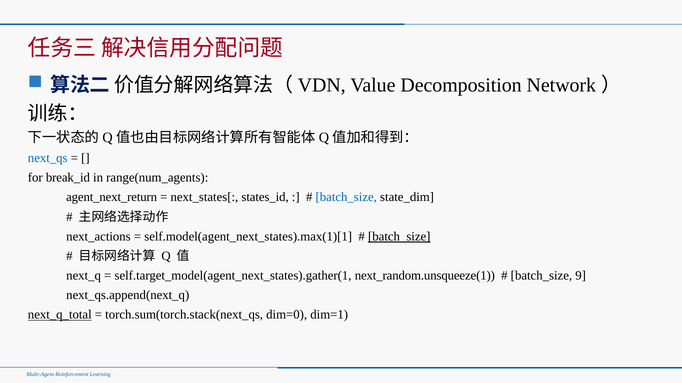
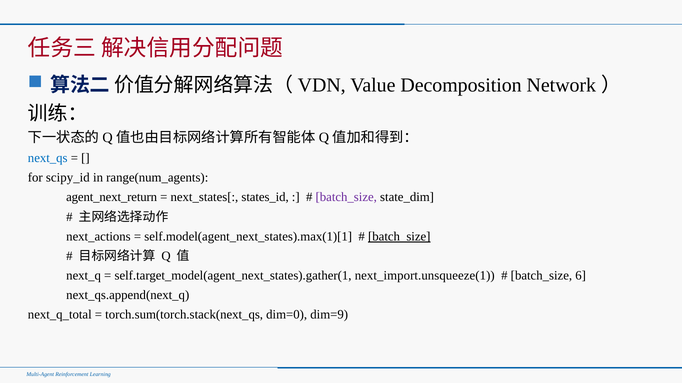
break_id: break_id -> scipy_id (68, 178)
batch_size colour: blue -> purple (346, 198)
next_random.unsqueeze(1: next_random.unsqueeze(1 -> next_import.unsqueeze(1 (425, 276)
9: 9 -> 6 (581, 276)
next_q_total underline: present -> none (60, 315)
dim=1: dim=1 -> dim=9 (329, 315)
